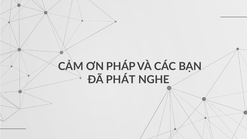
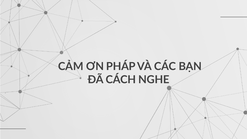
PHÁT: PHÁT -> CÁCH (121, 80)
